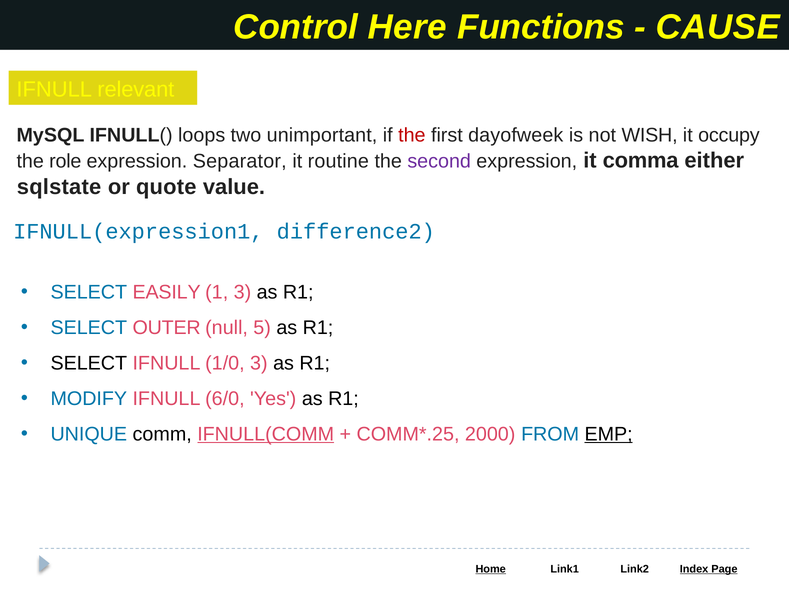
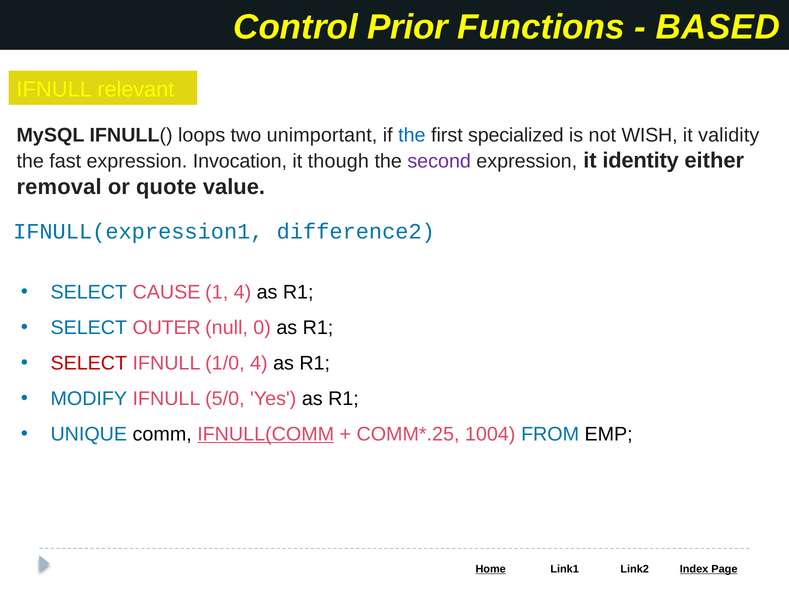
Here: Here -> Prior (408, 27)
CAUSE: CAUSE -> BASED (718, 27)
the colour: red -> blue (412, 135)
dayofweek: dayofweek -> specialized (516, 135)
occupy: occupy -> validity (729, 135)
role: role -> fast (65, 161)
Separator: Separator -> Invocation (240, 161)
routine: routine -> though (338, 161)
comma: comma -> identity (641, 161)
sqlstate: sqlstate -> removal (59, 187)
EASILY: EASILY -> CAUSE (167, 292)
1 3: 3 -> 4 (242, 292)
5: 5 -> 0 (262, 327)
SELECT colour: black -> red (89, 363)
1/0 3: 3 -> 4 (259, 363)
6/0: 6/0 -> 5/0 (225, 398)
2000: 2000 -> 1004 (490, 434)
EMP underline: present -> none (609, 434)
